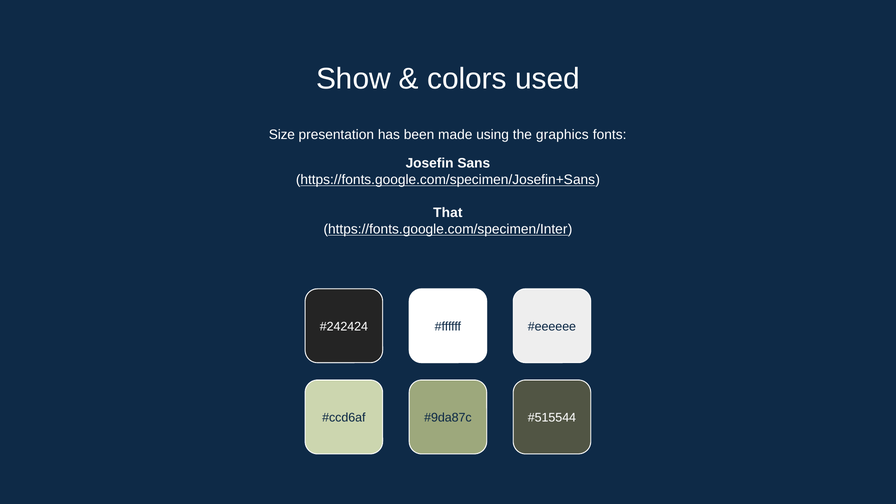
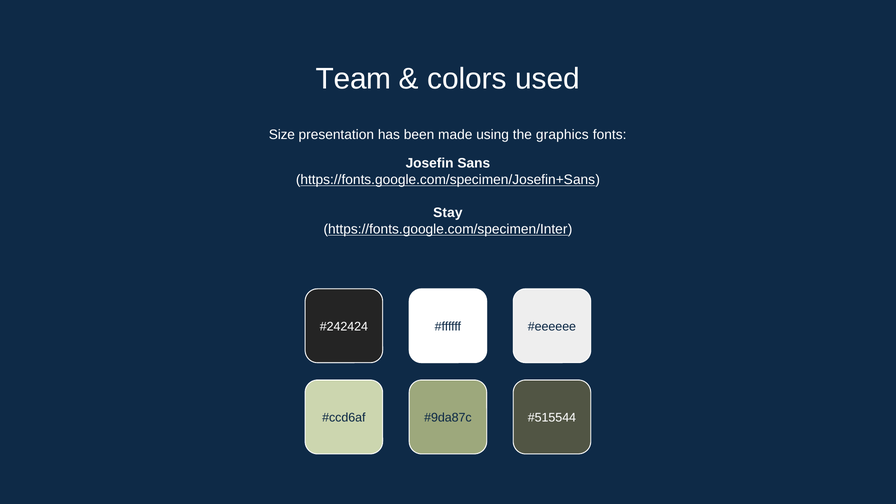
Show: Show -> Team (354, 79)
That: That -> Stay (448, 213)
